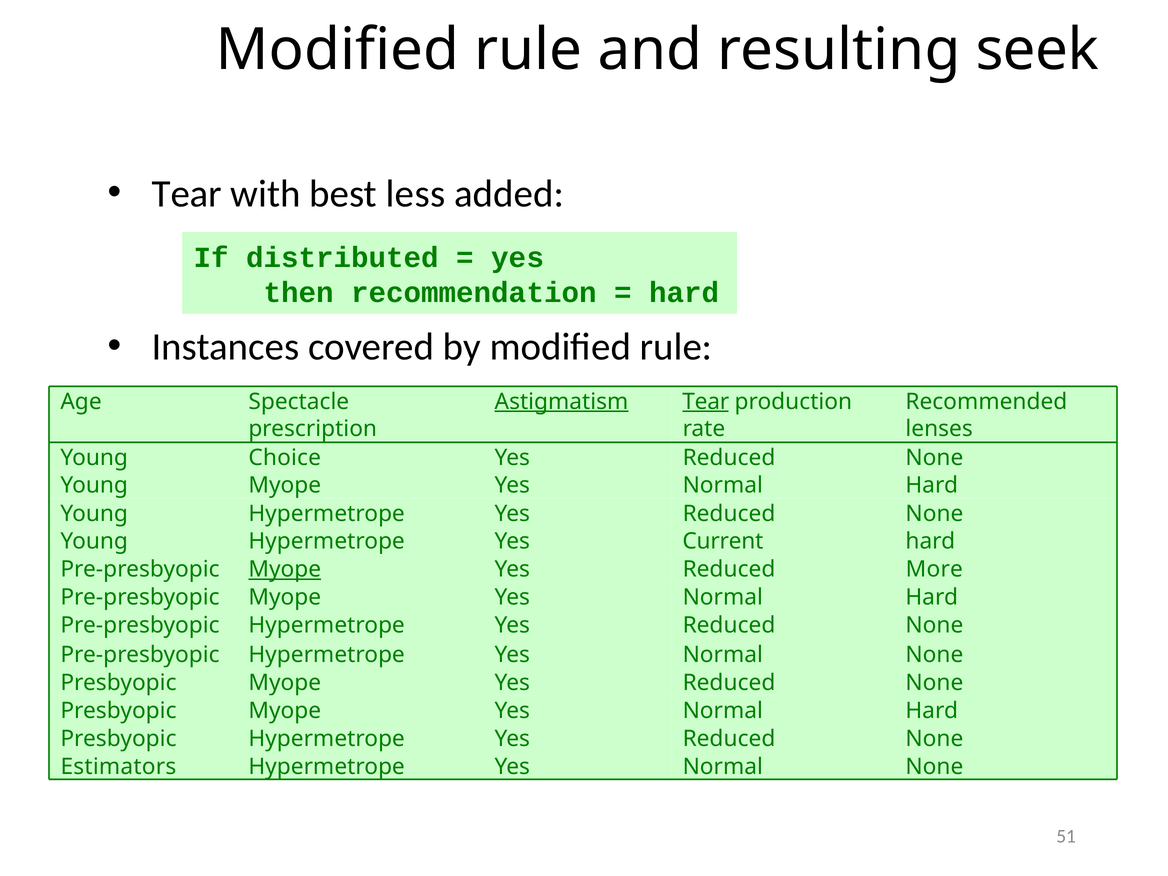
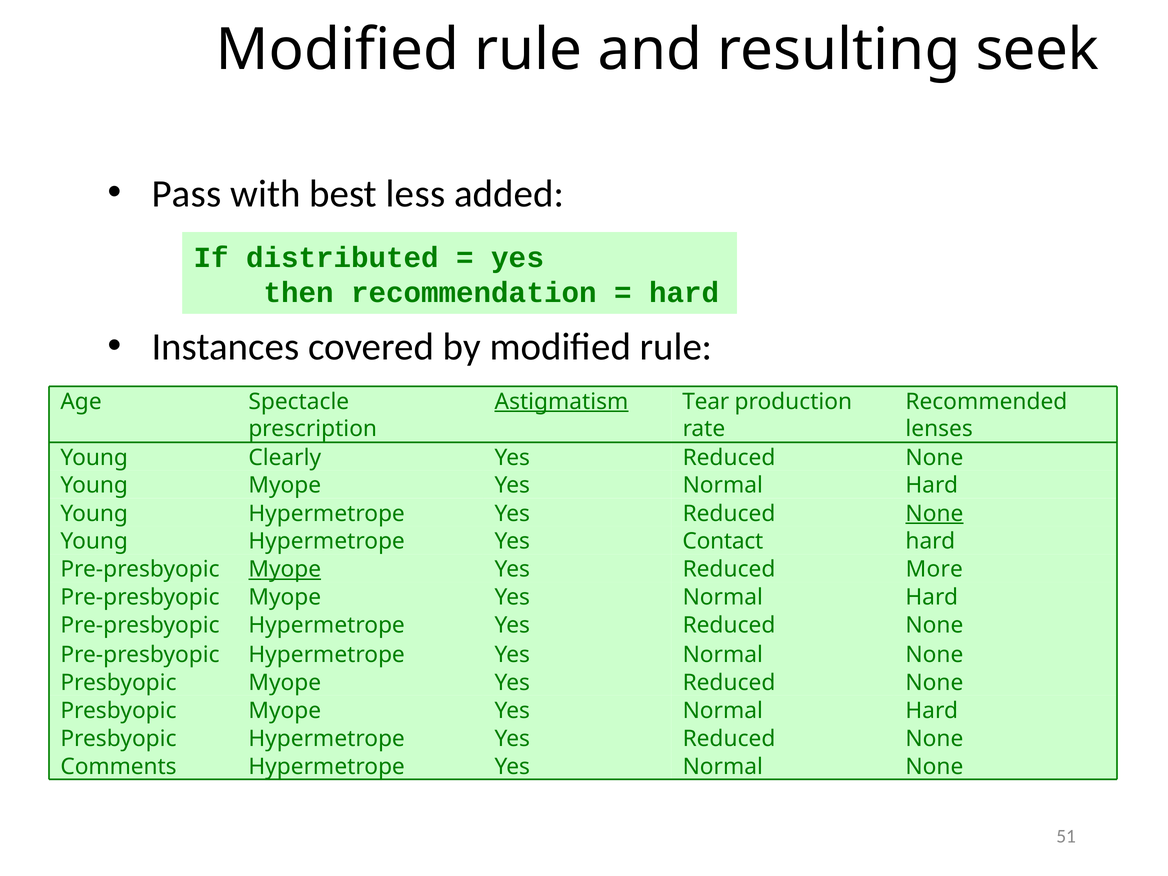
Tear: Tear -> Pass (187, 194)
Tear underline: present -> none (706, 402)
Choice: Choice -> Clearly (285, 458)
None underline: none -> present (934, 514)
Current: Current -> Contact (723, 541)
Estimators: Estimators -> Comments (119, 767)
